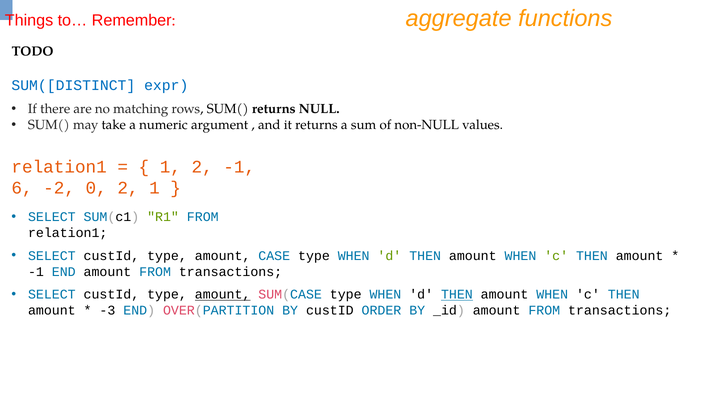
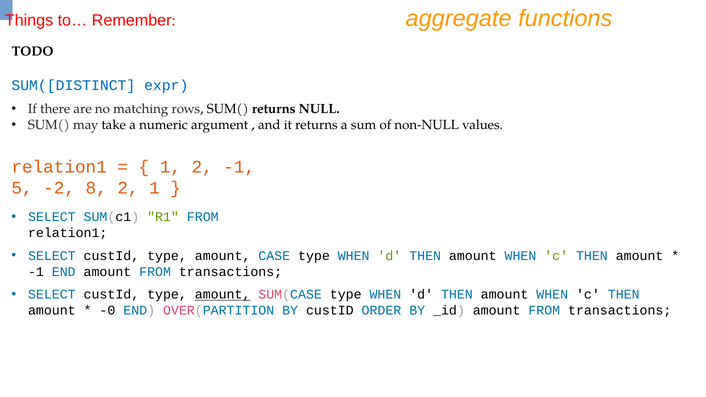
6: 6 -> 5 (22, 188)
0: 0 -> 8 (96, 188)
THEN underline: present -> none (457, 295)
-3: -3 -> -0 (107, 311)
